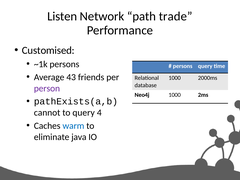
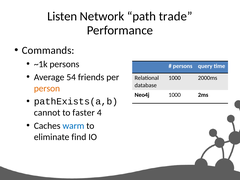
Customised: Customised -> Commands (48, 50)
43: 43 -> 54 (71, 77)
person colour: purple -> orange (47, 88)
to query: query -> faster (84, 113)
java: java -> find (79, 137)
